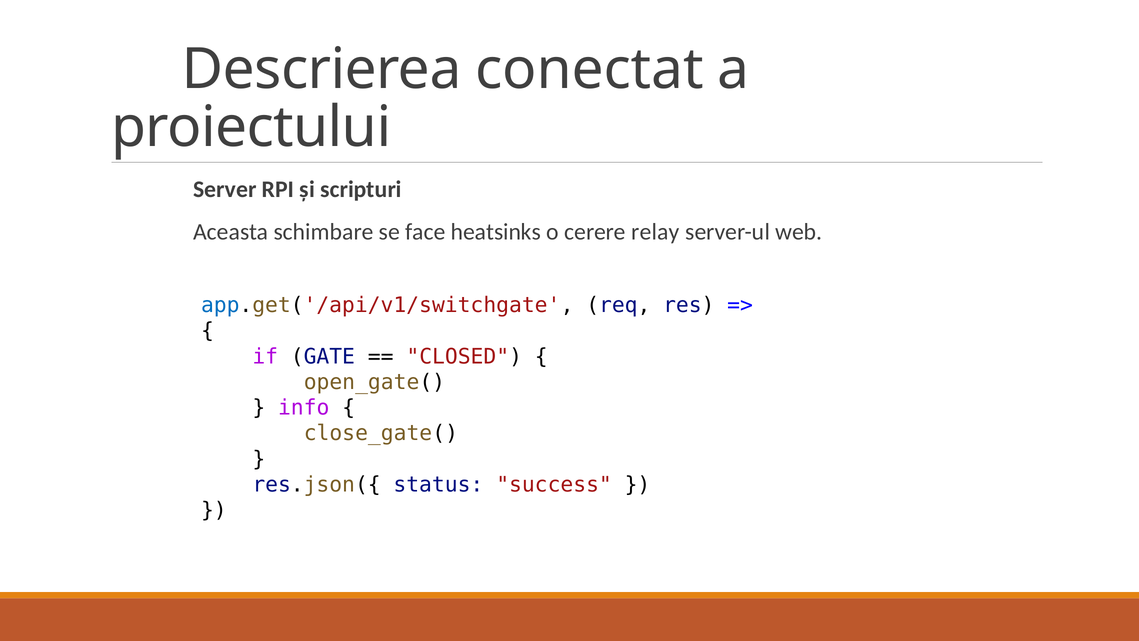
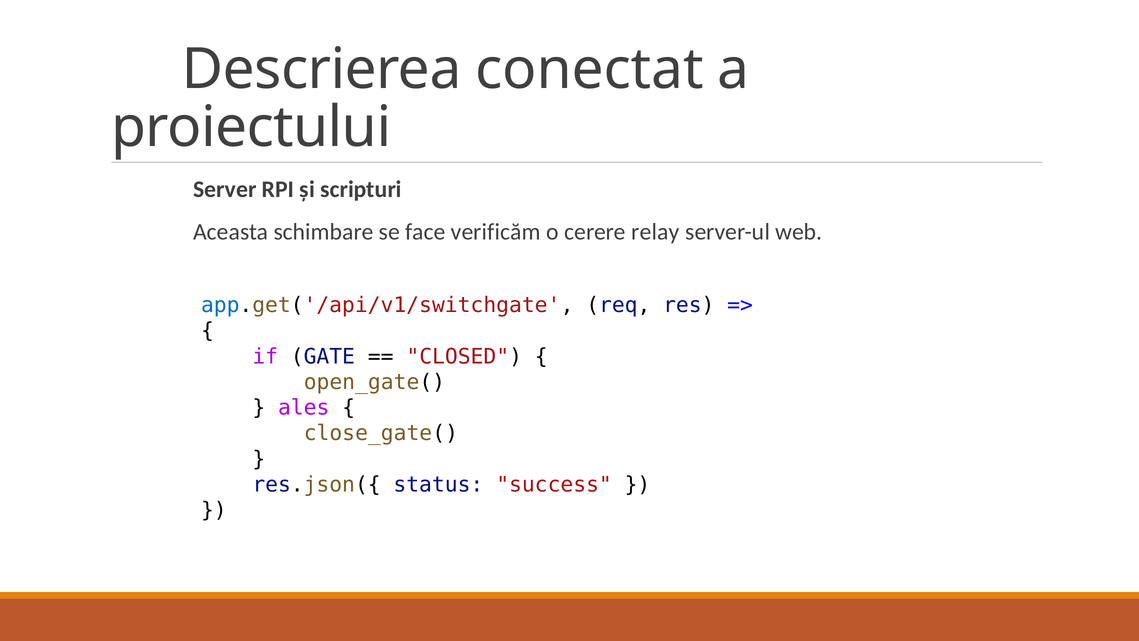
heatsinks: heatsinks -> verificăm (496, 232)
info: info -> ales (304, 408)
